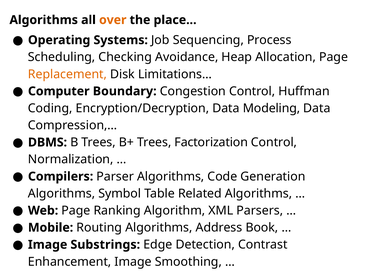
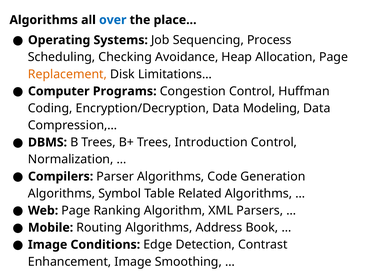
over colour: orange -> blue (113, 20)
Boundary: Boundary -> Programs (125, 91)
Factorization: Factorization -> Introduction (211, 142)
Substrings: Substrings -> Conditions (105, 244)
